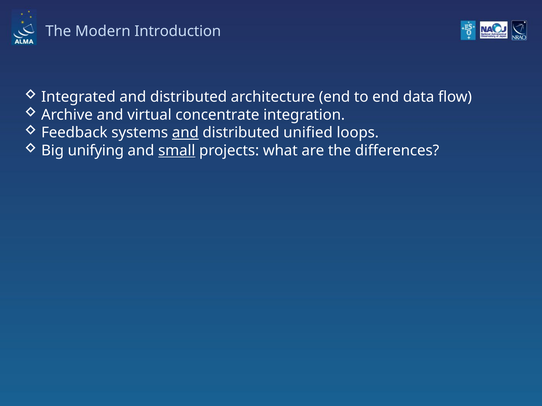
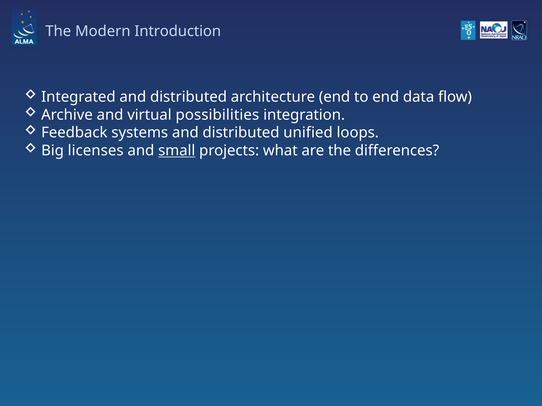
concentrate: concentrate -> possibilities (217, 115)
and underline: present -> none (185, 133)
unifying: unifying -> licenses (96, 151)
